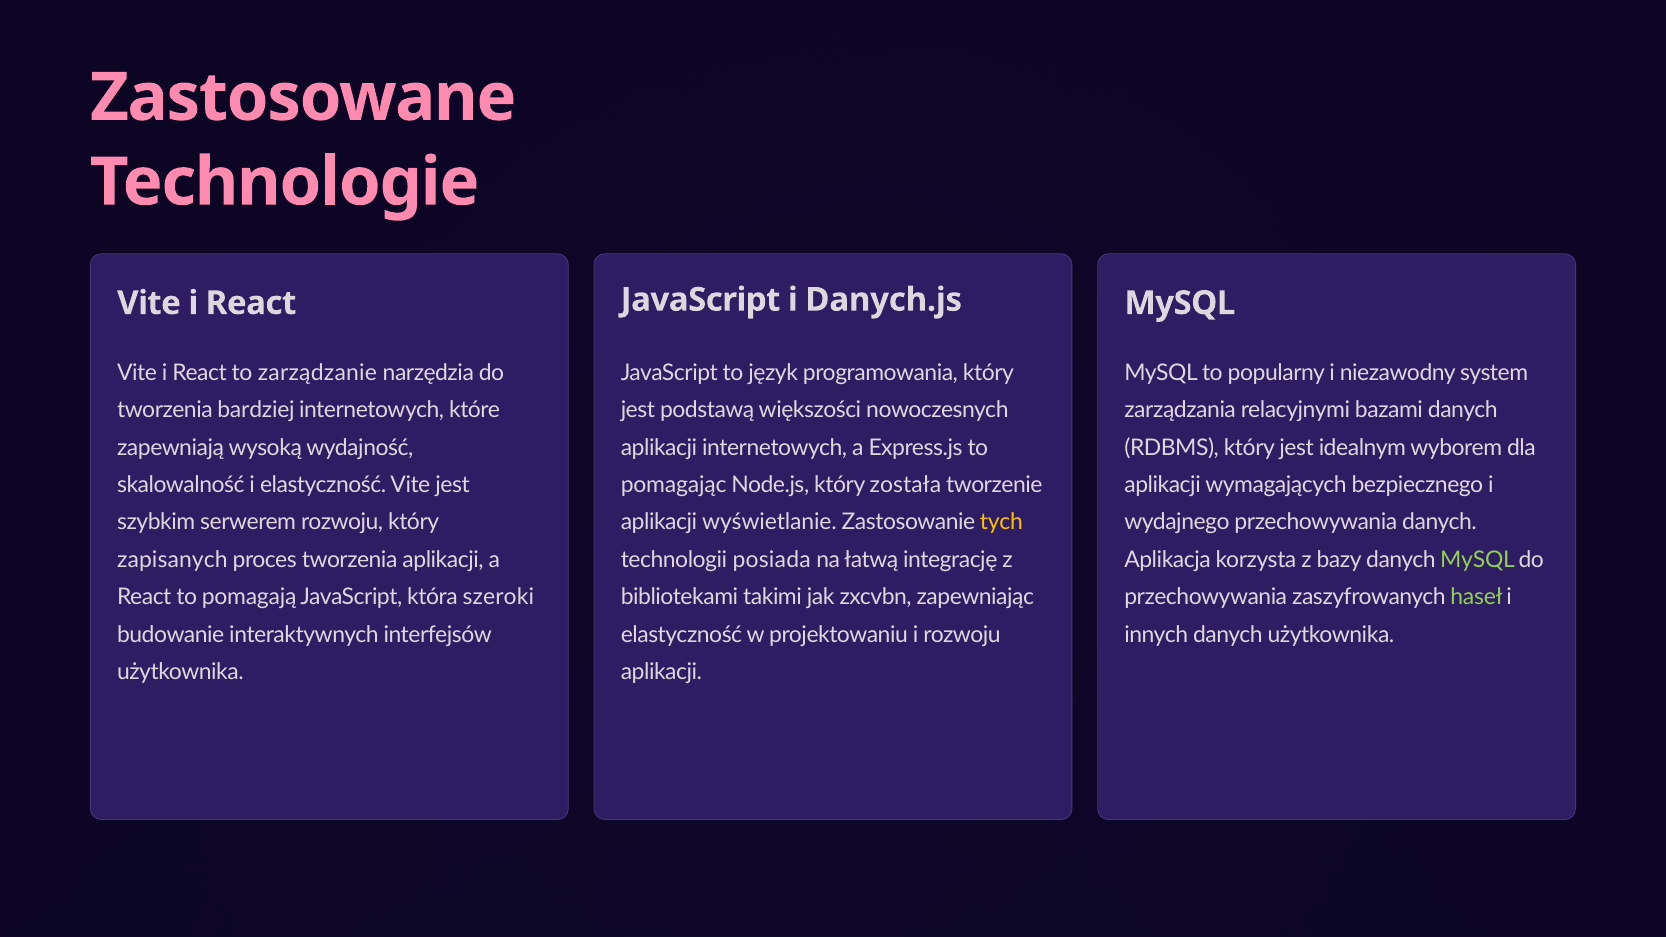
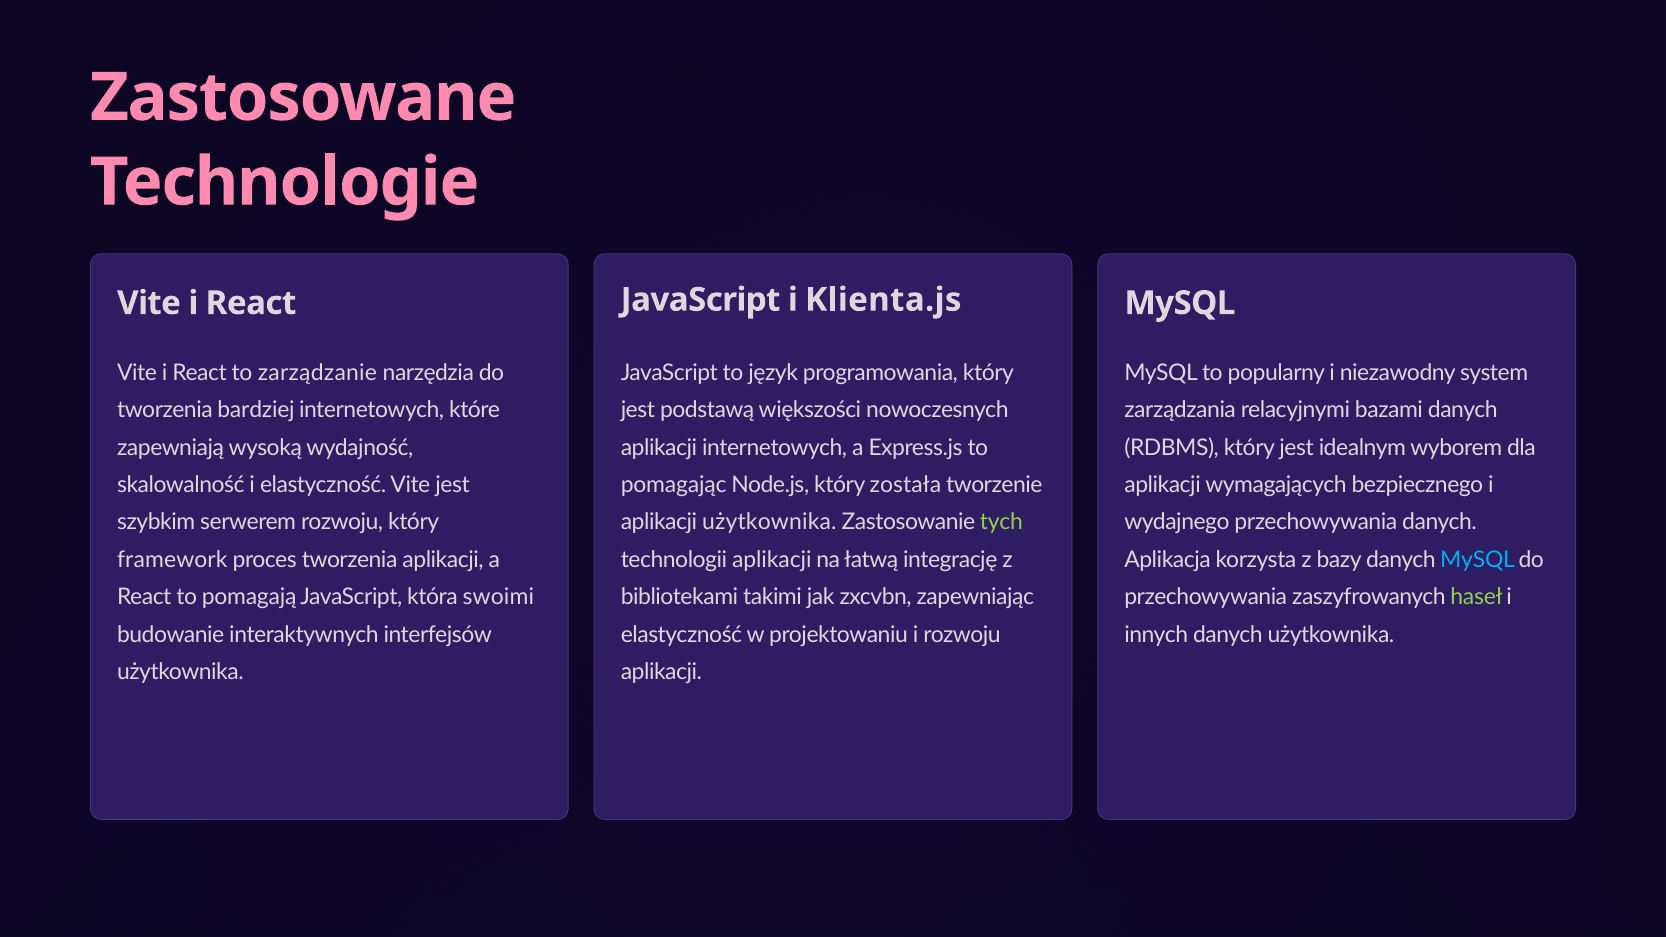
Danych.js: Danych.js -> Klienta.js (883, 300)
aplikacji wyświetlanie: wyświetlanie -> użytkownika (769, 522)
tych colour: yellow -> light green (1001, 522)
zapisanych: zapisanych -> framework (172, 560)
technologii posiada: posiada -> aplikacji (772, 560)
MySQL colour: light green -> light blue (1478, 560)
szeroki: szeroki -> swoimi (498, 597)
